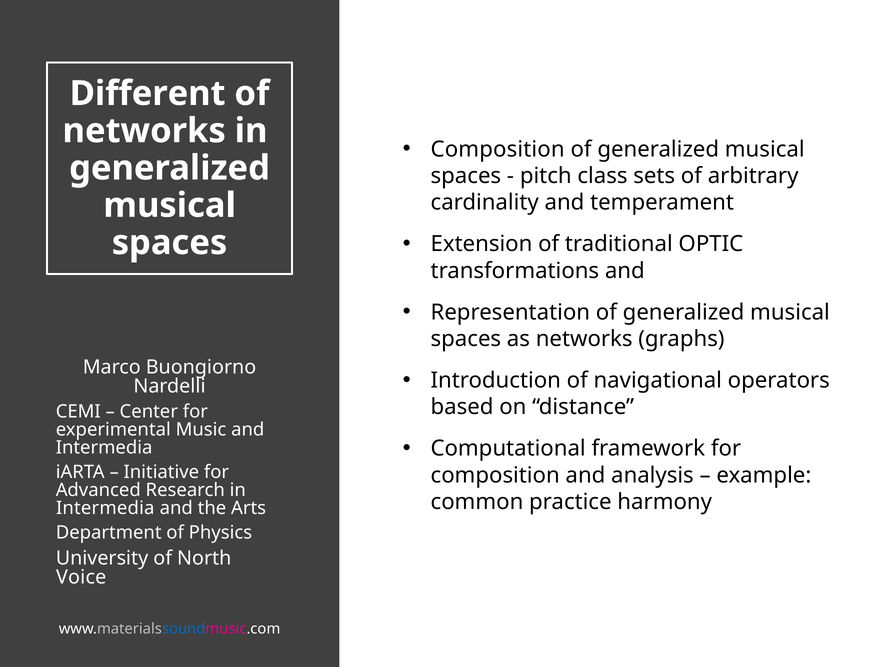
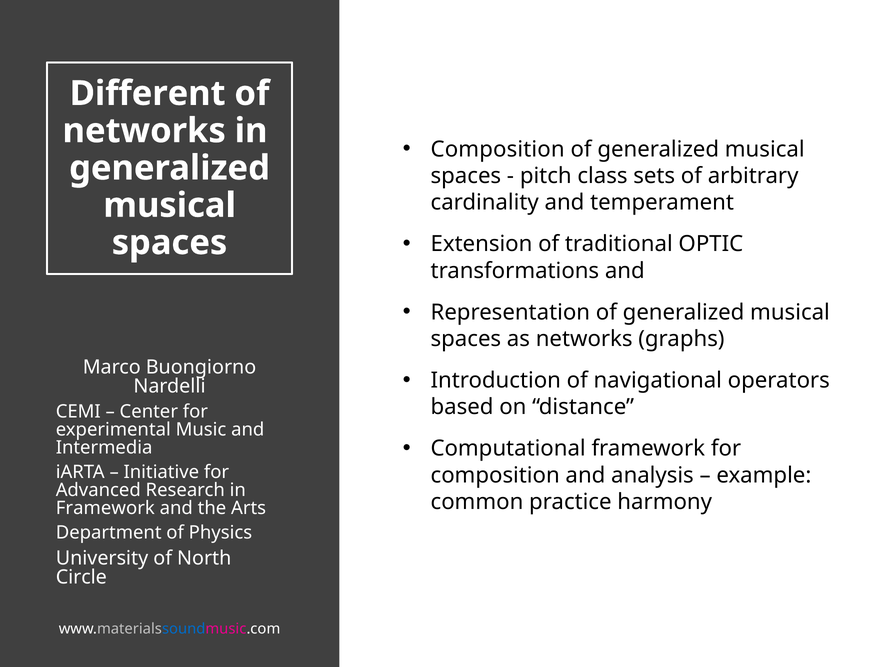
Intermedia: Intermedia -> Framework (105, 508)
Voice: Voice -> Circle (81, 577)
